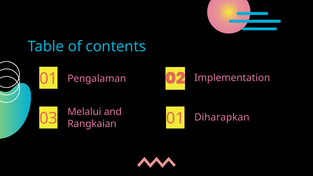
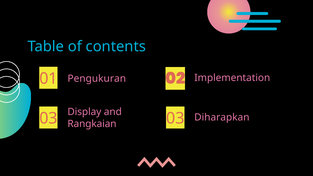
Pengalaman: Pengalaman -> Pengukuran (97, 79)
Melalui: Melalui -> Display (84, 112)
03 01: 01 -> 03 (175, 118)
